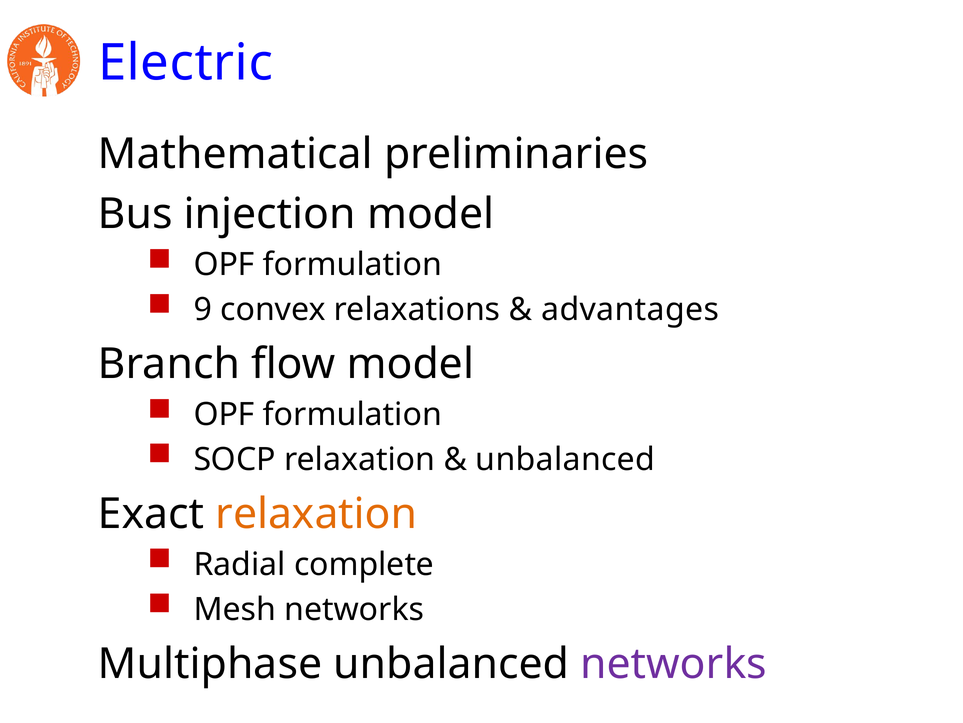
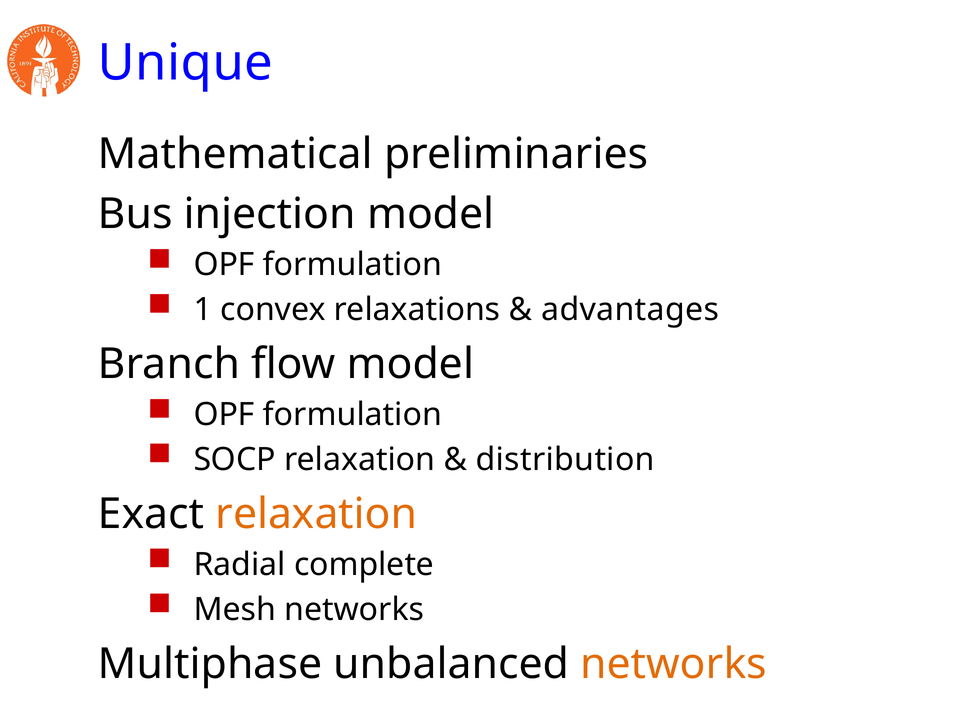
Electric: Electric -> Unique (186, 63)
9: 9 -> 1 (203, 309)
unbalanced: unbalanced -> distribution (565, 459)
networks colour: purple -> orange (674, 663)
